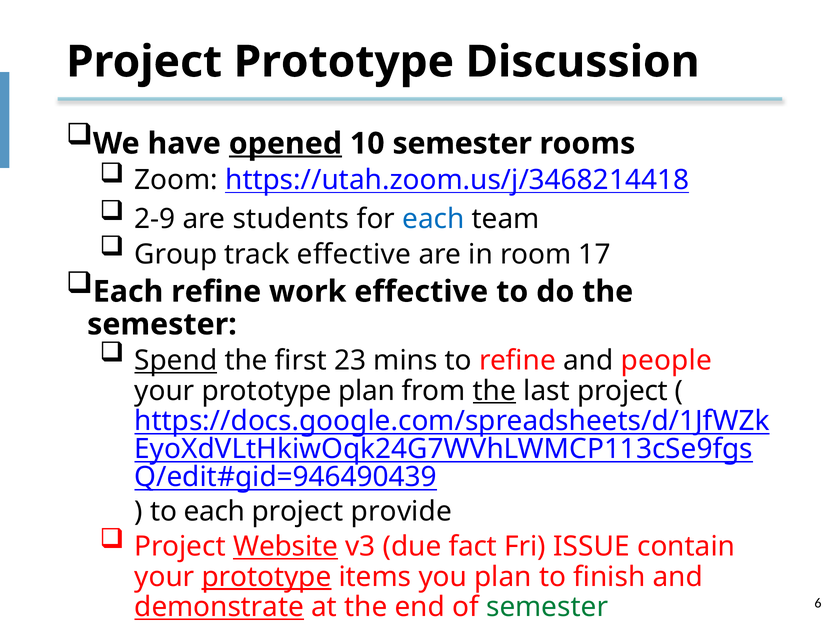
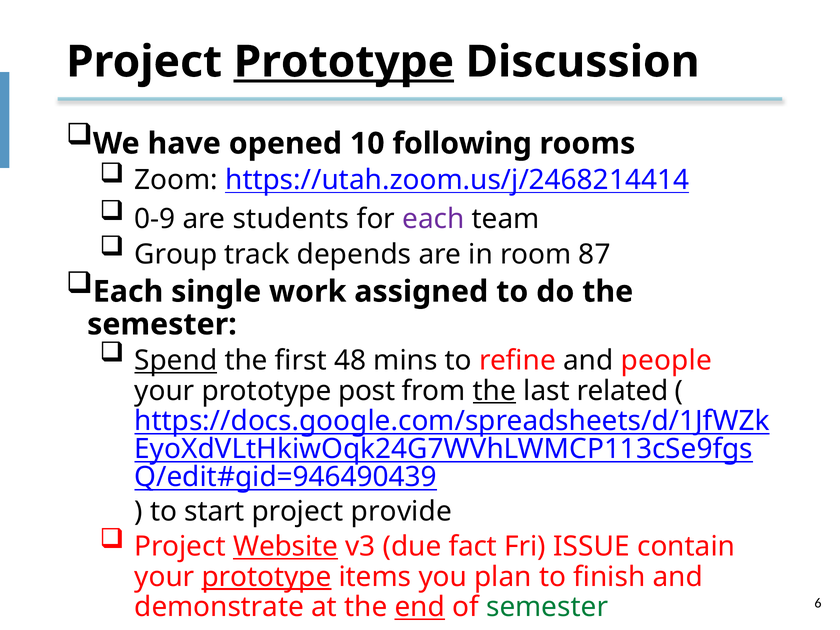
Prototype underline: none -> present (344, 62)
opened underline: present -> none (285, 144)
10 semester: semester -> following (462, 144)
https://utah.zoom.us/j/3468214418: https://utah.zoom.us/j/3468214418 -> https://utah.zoom.us/j/2468214414 (457, 180)
2-9: 2-9 -> 0-9 (155, 219)
each colour: blue -> purple (433, 219)
track effective: effective -> depends (354, 254)
17: 17 -> 87 (595, 254)
Each refine: refine -> single (216, 292)
work effective: effective -> assigned (421, 292)
23: 23 -> 48 (350, 361)
prototype plan: plan -> post (367, 391)
last project: project -> related (623, 391)
to each: each -> start (215, 511)
demonstrate underline: present -> none (219, 607)
end underline: none -> present (420, 607)
